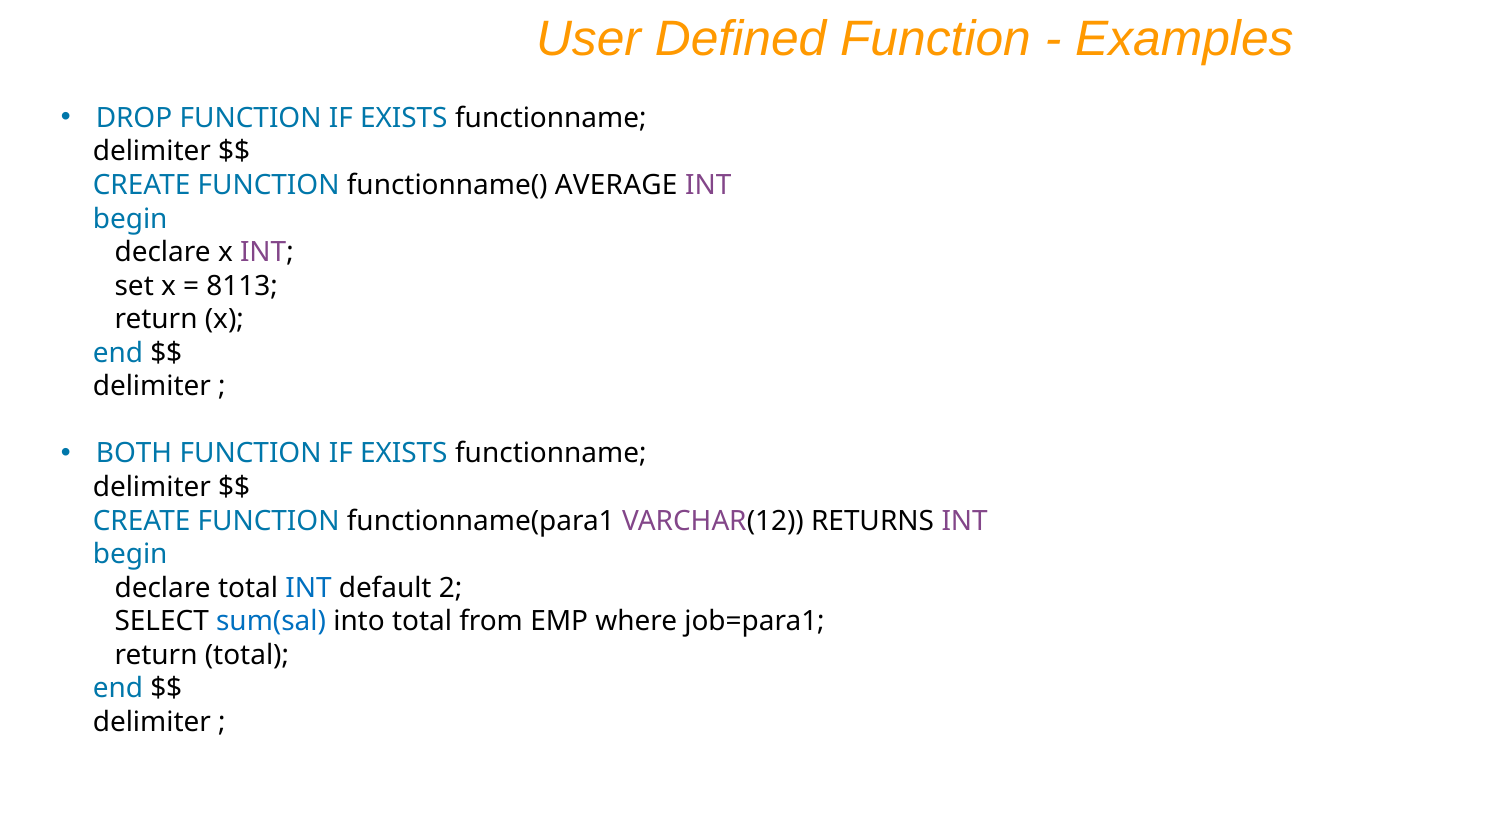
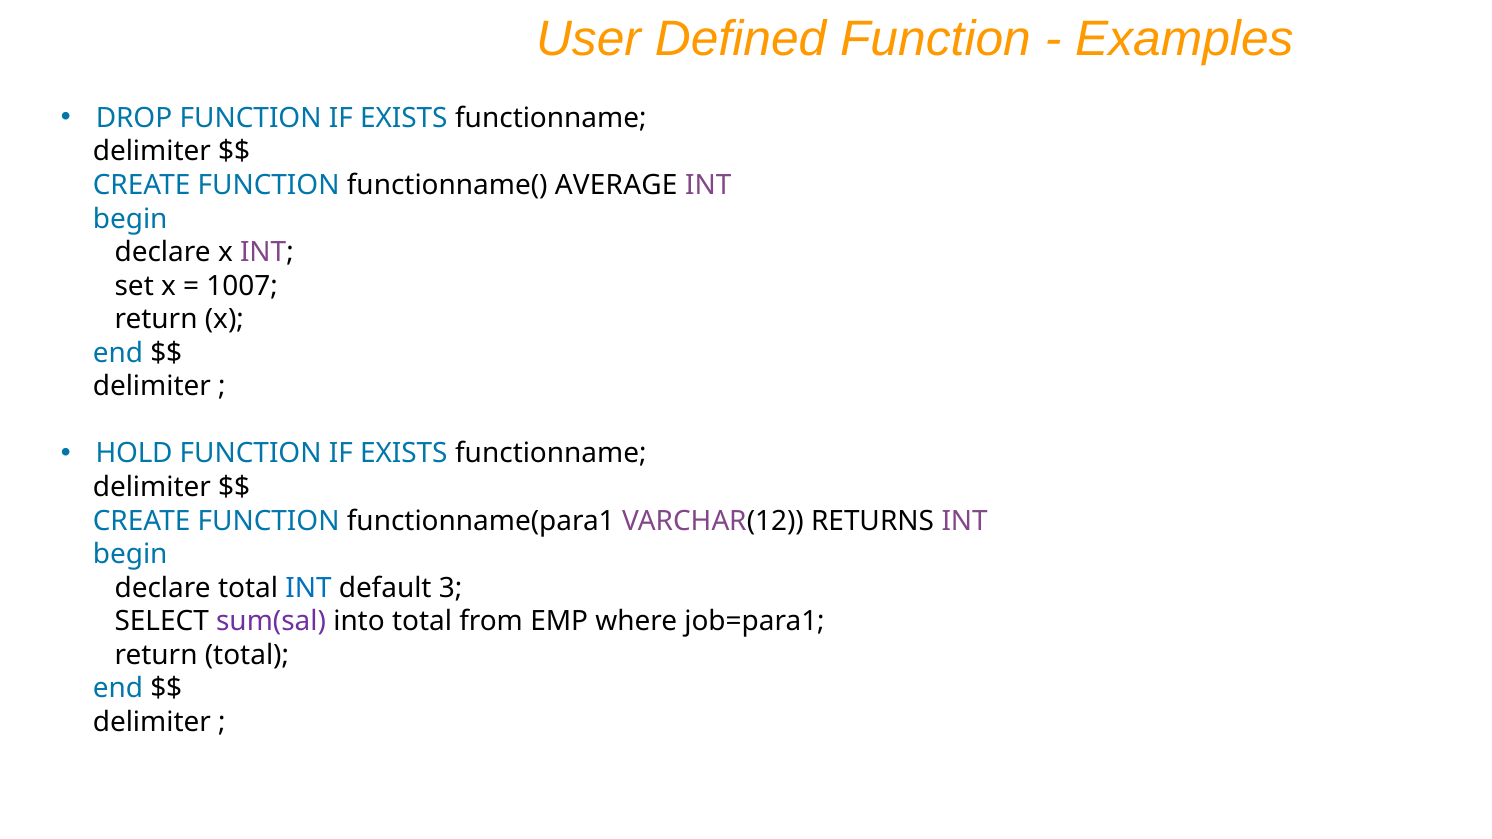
8113: 8113 -> 1007 (242, 286)
BOTH: BOTH -> HOLD (134, 454)
2: 2 -> 3 (451, 588)
sum(sal colour: blue -> purple (271, 622)
